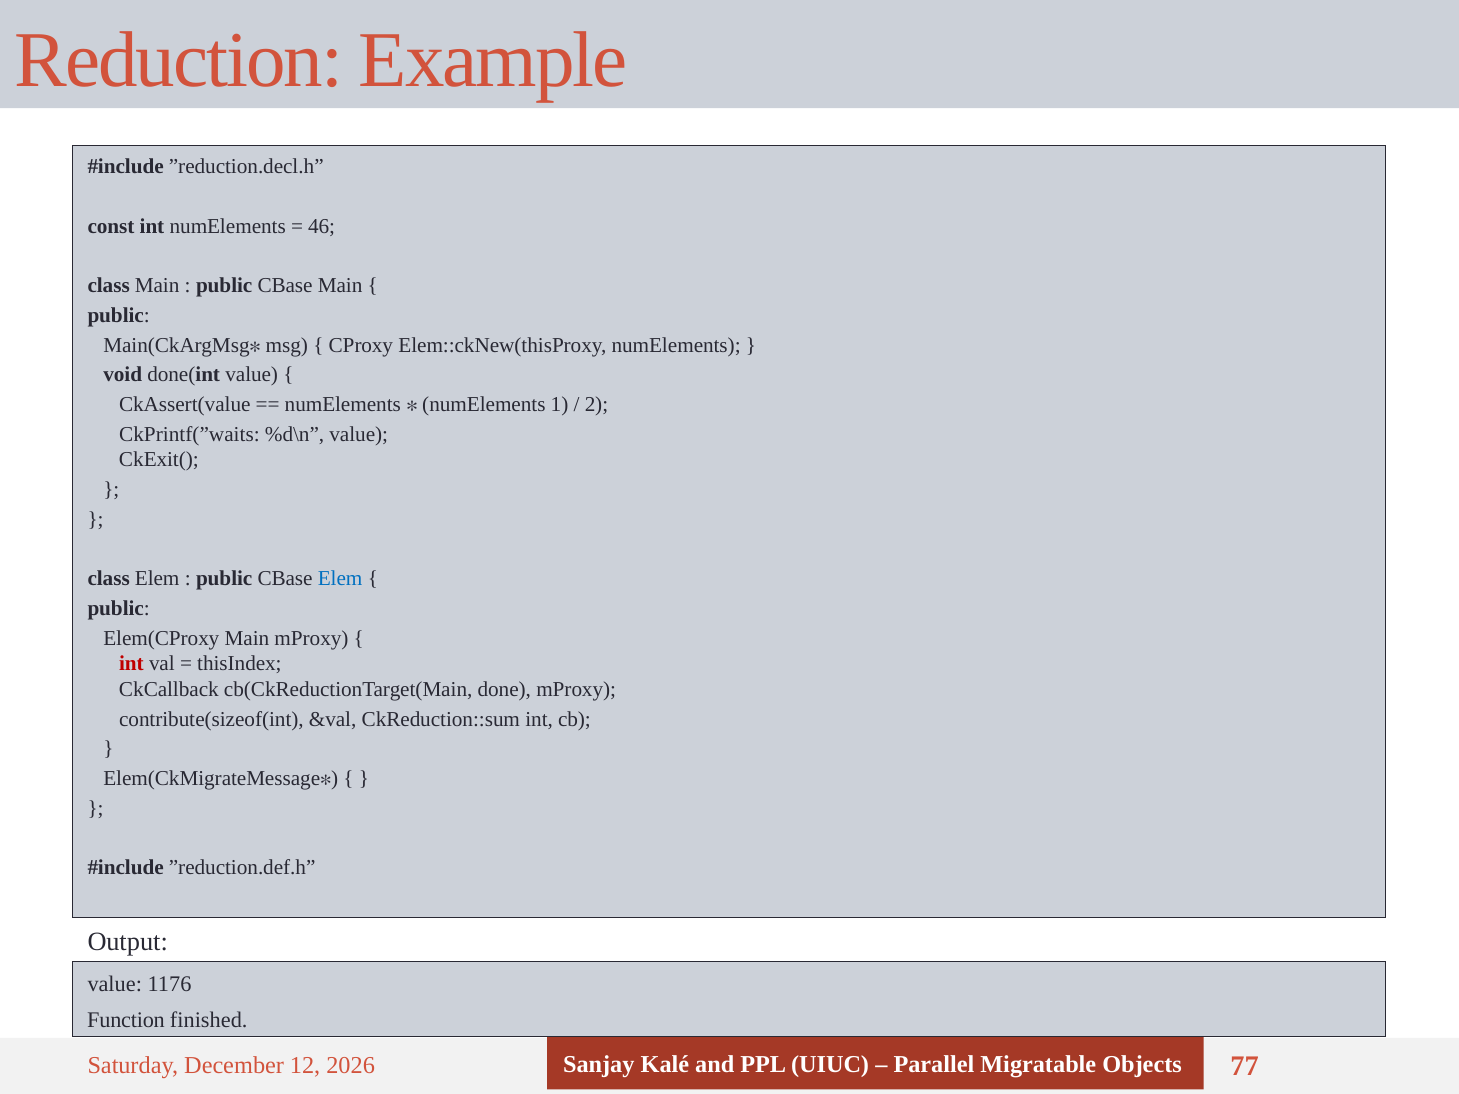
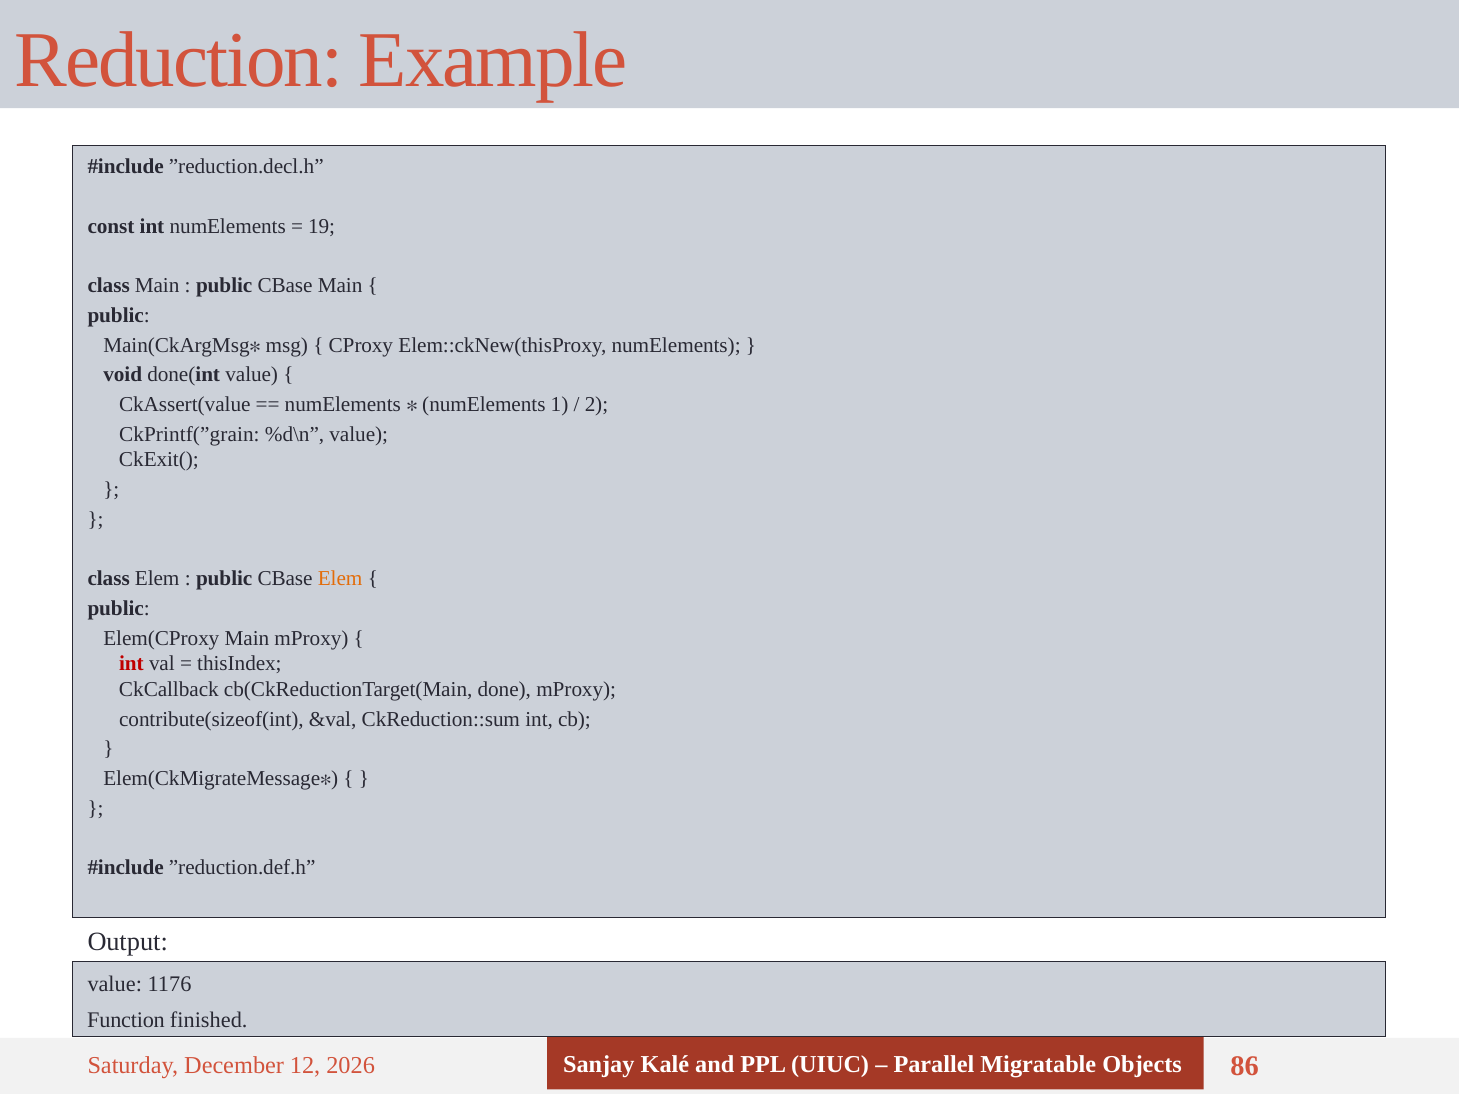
46: 46 -> 19 (322, 226)
CkPrintf(”waits: CkPrintf(”waits -> CkPrintf(”grain (189, 435)
Elem colour: blue -> orange (340, 579)
77: 77 -> 86 (1245, 1066)
